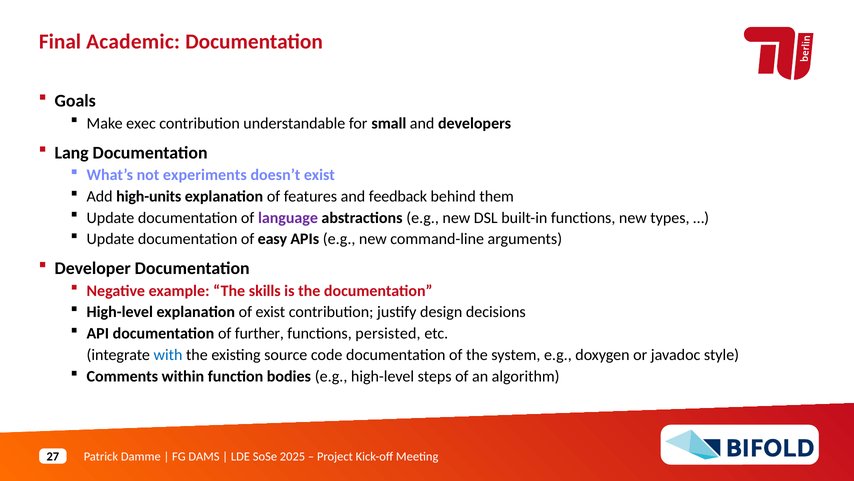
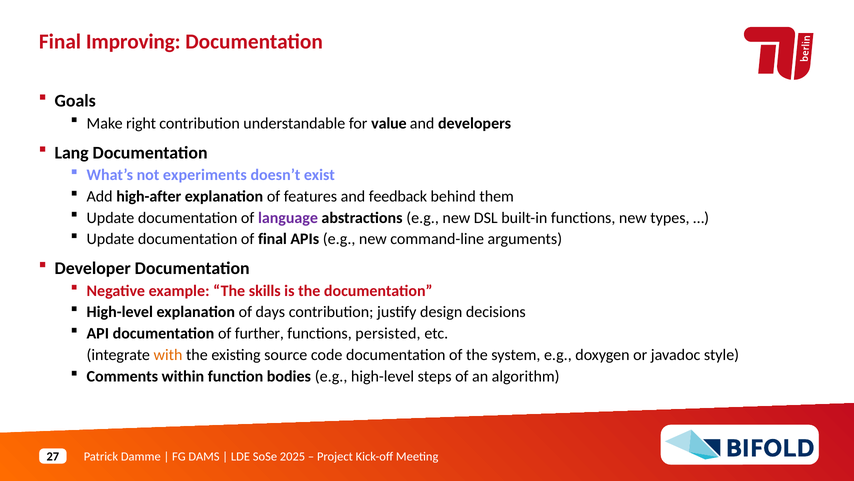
Academic: Academic -> Improving (133, 41)
exec: exec -> right (141, 123)
small: small -> value (389, 123)
high-units: high-units -> high-after (149, 196)
of easy: easy -> final (272, 239)
of exist: exist -> days (270, 312)
with colour: blue -> orange (168, 355)
